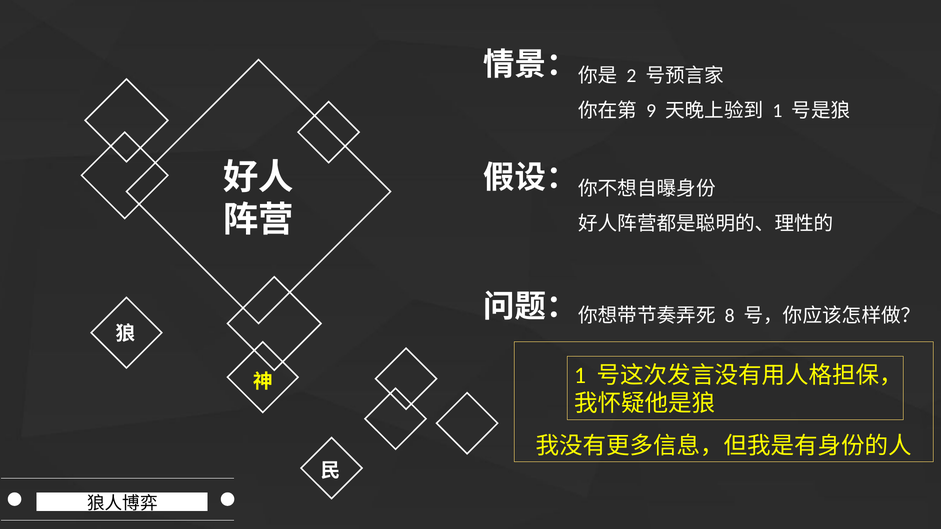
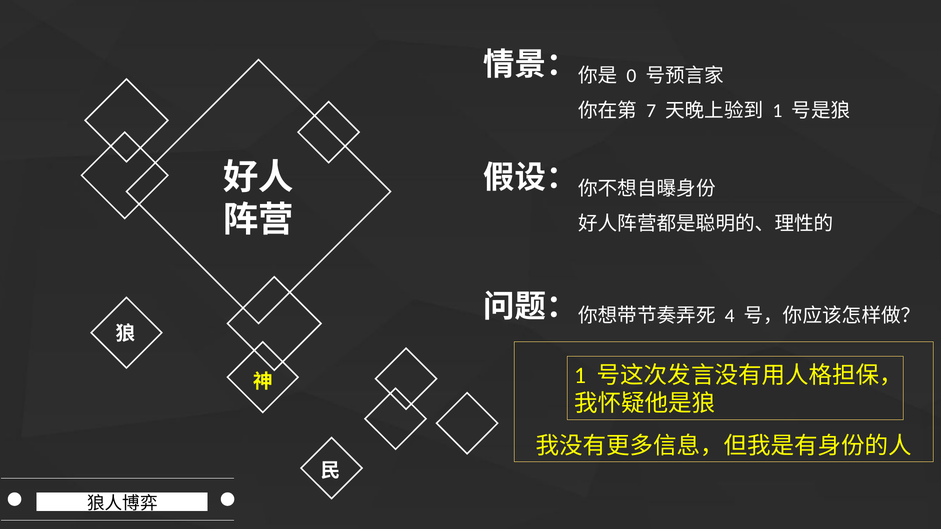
2: 2 -> 0 (631, 76)
9: 9 -> 7 (651, 111)
8: 8 -> 4 (730, 316)
